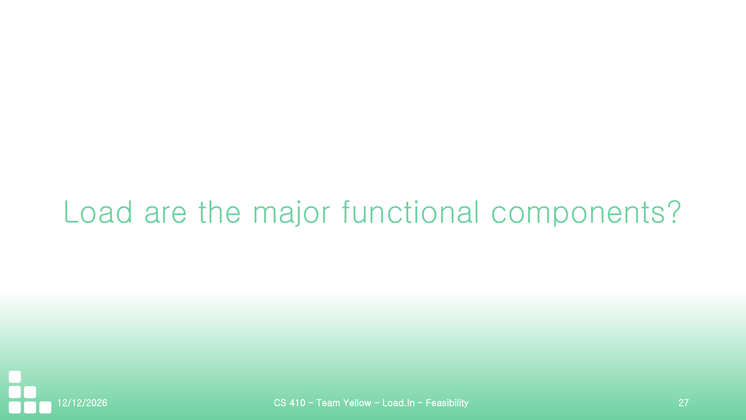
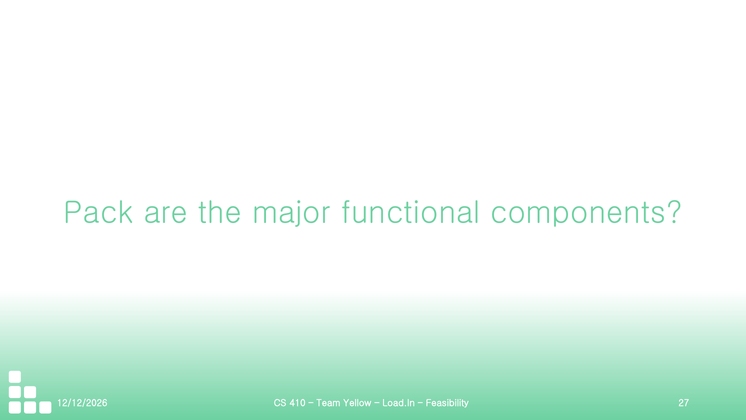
Load: Load -> Pack (98, 212)
